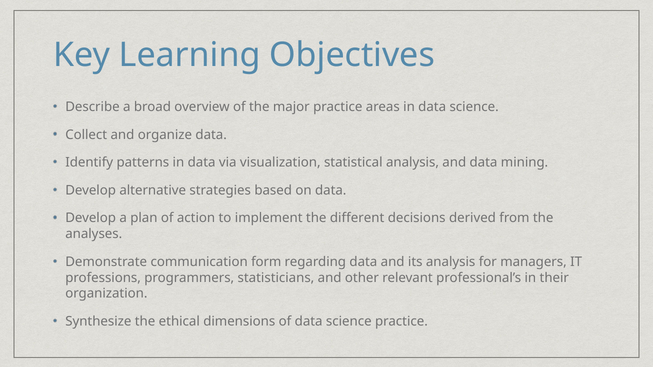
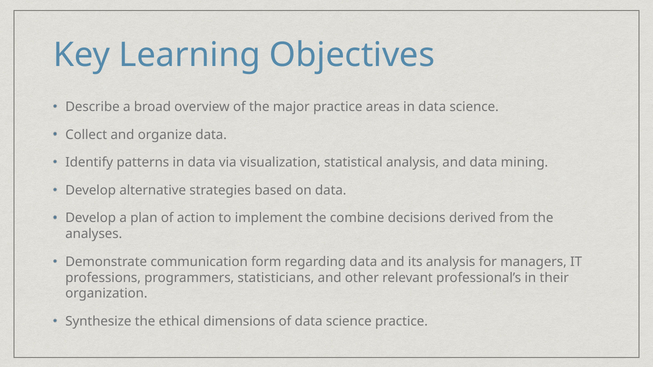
different: different -> combine (357, 218)
